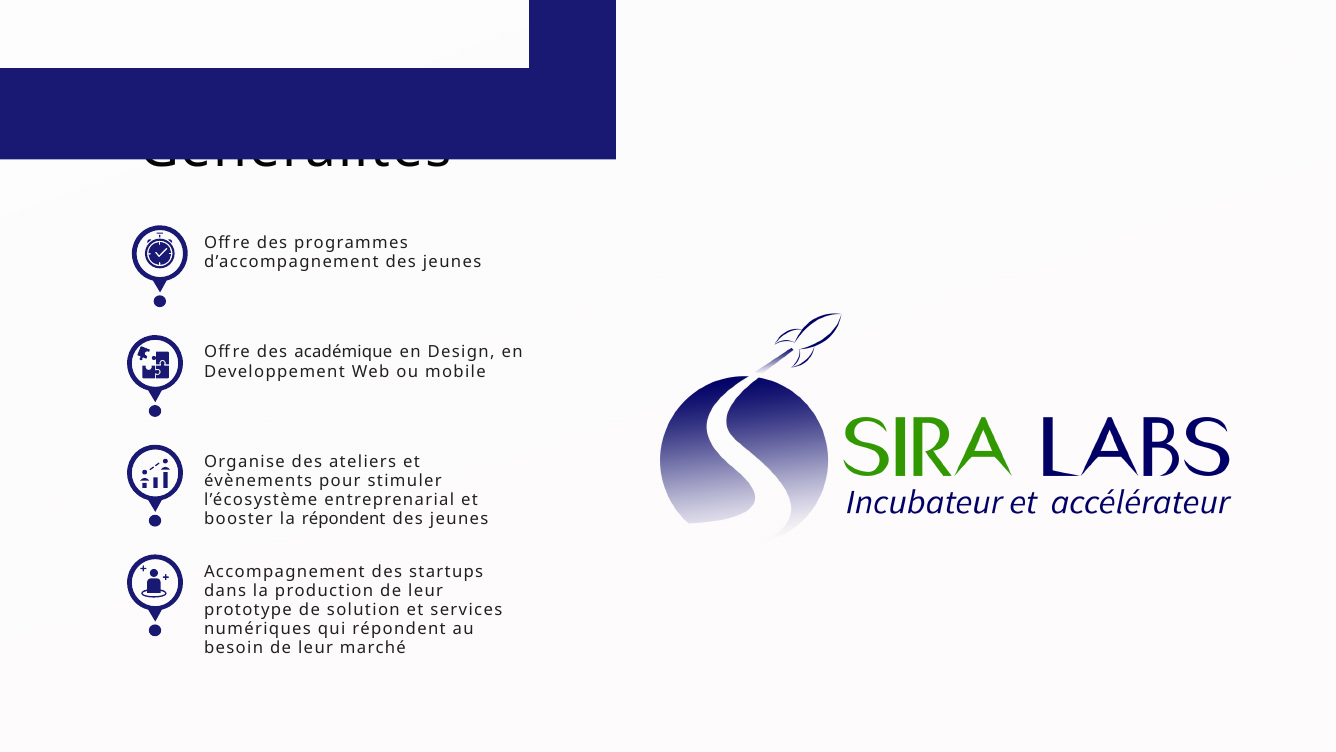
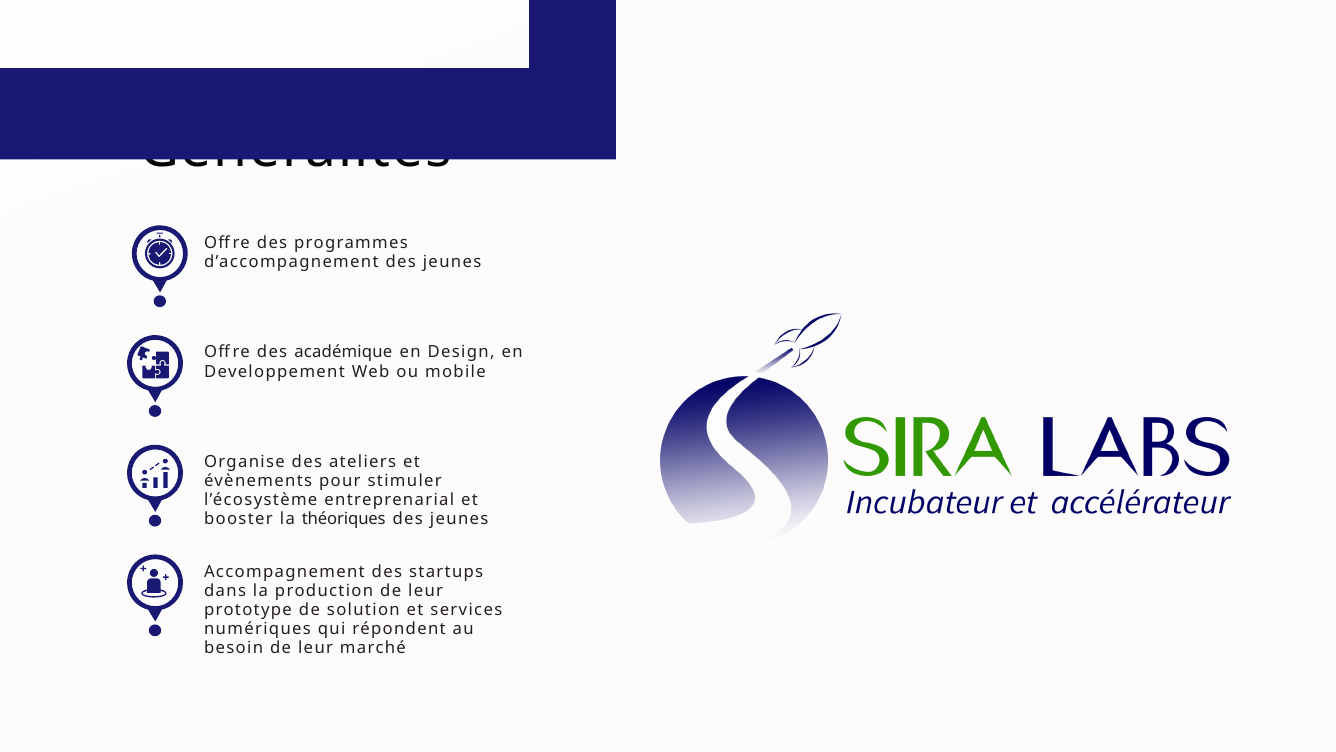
la répondent: répondent -> théoriques (344, 519)
